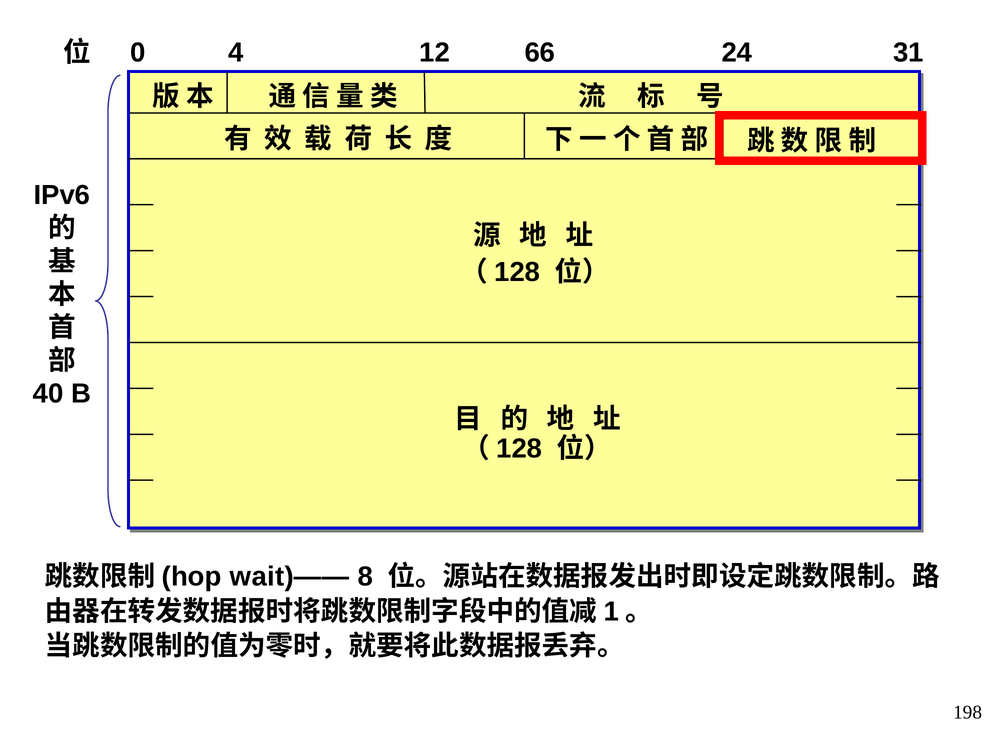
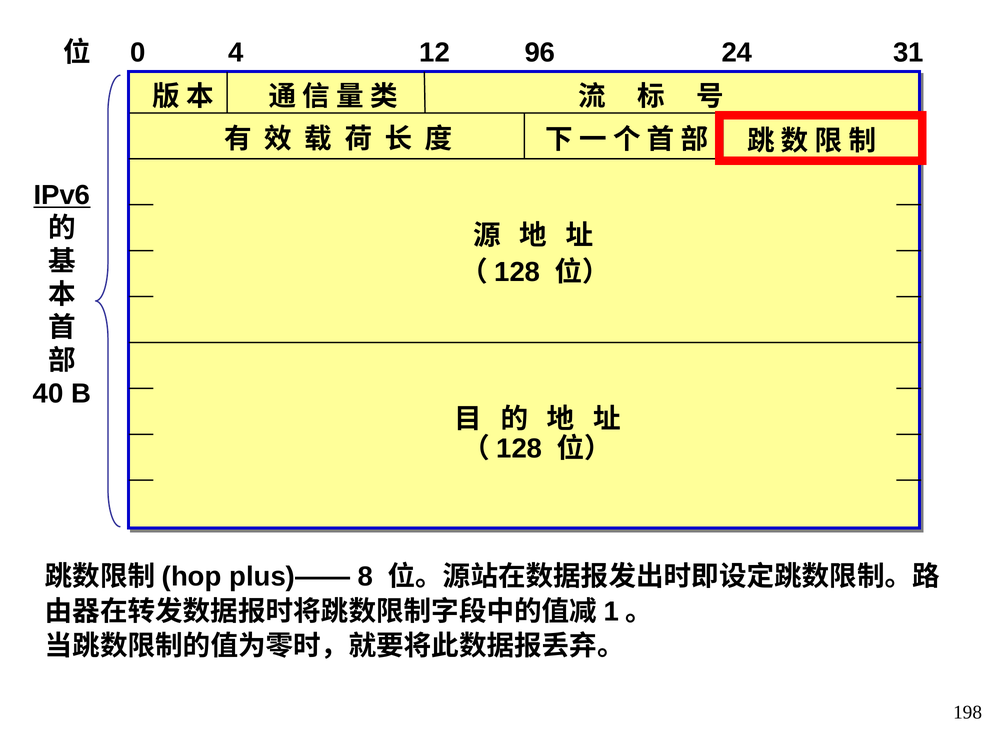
66: 66 -> 96 (540, 53)
IPv6 underline: none -> present (62, 195)
wait)——: wait)—— -> plus)—— (290, 577)
